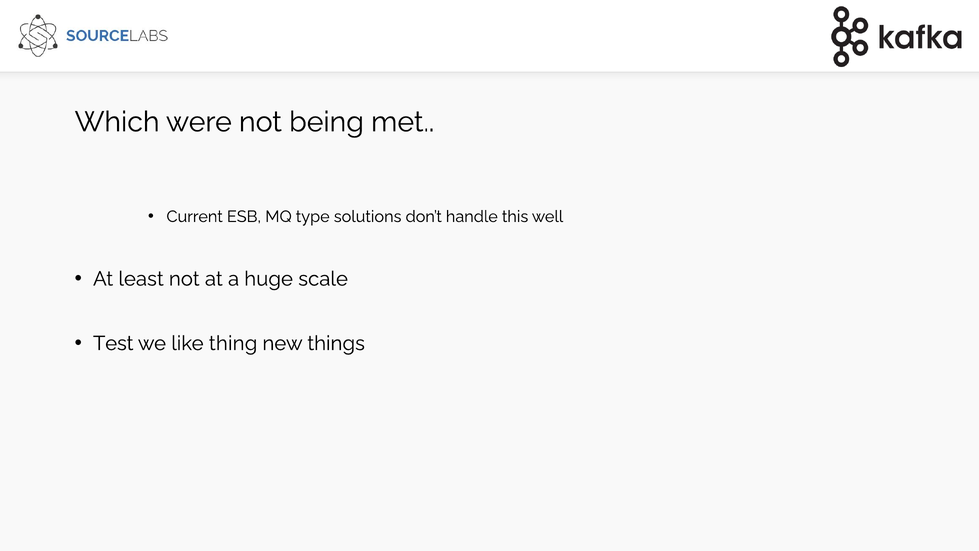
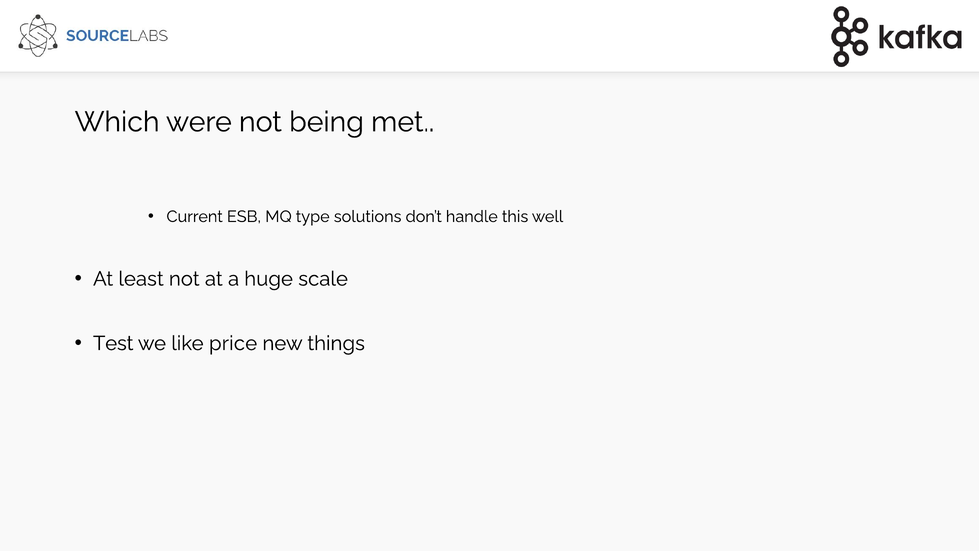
thing: thing -> price (233, 343)
